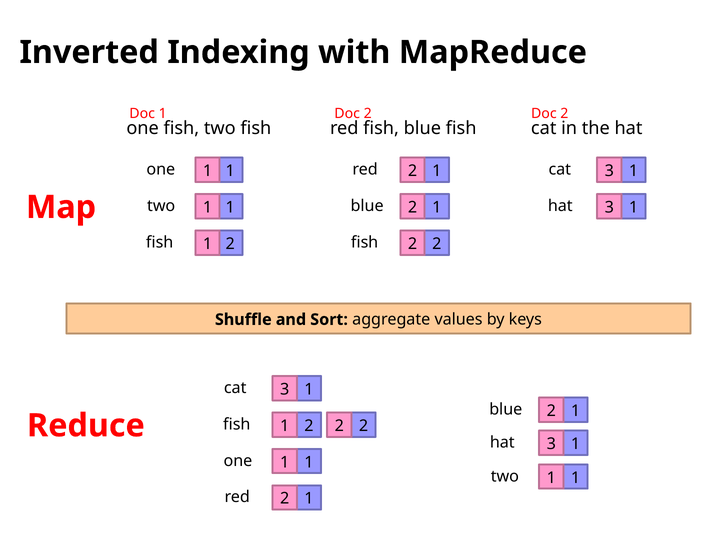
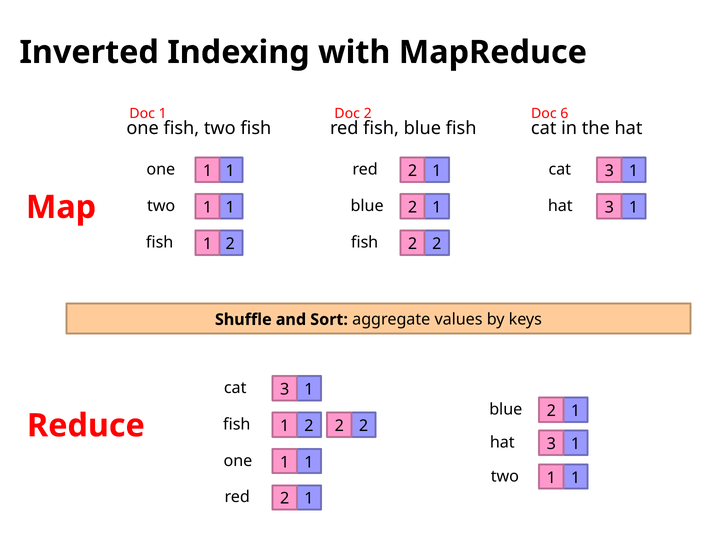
2: 2 -> 6 (564, 113)
